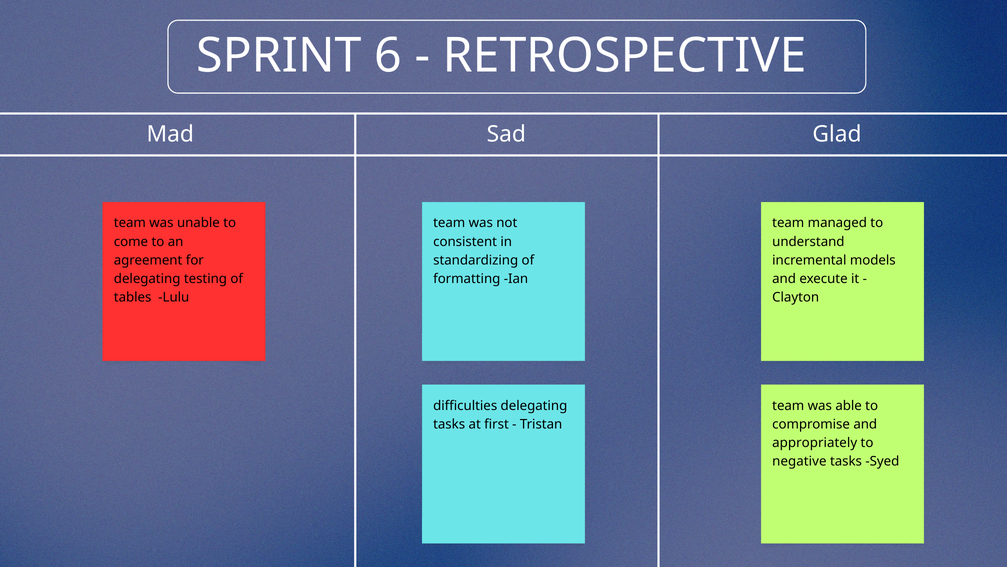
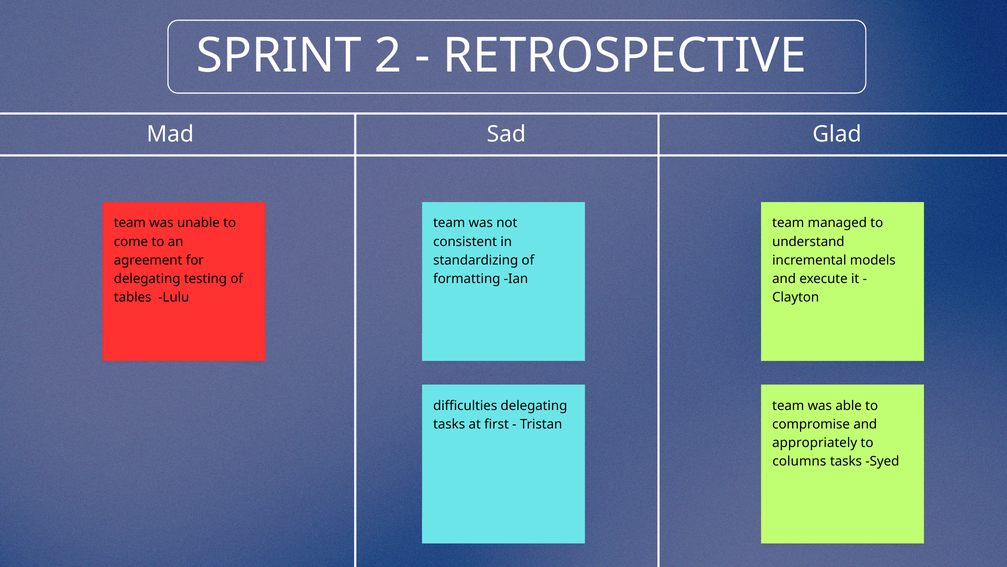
6: 6 -> 2 (388, 56)
negative: negative -> columns (799, 461)
